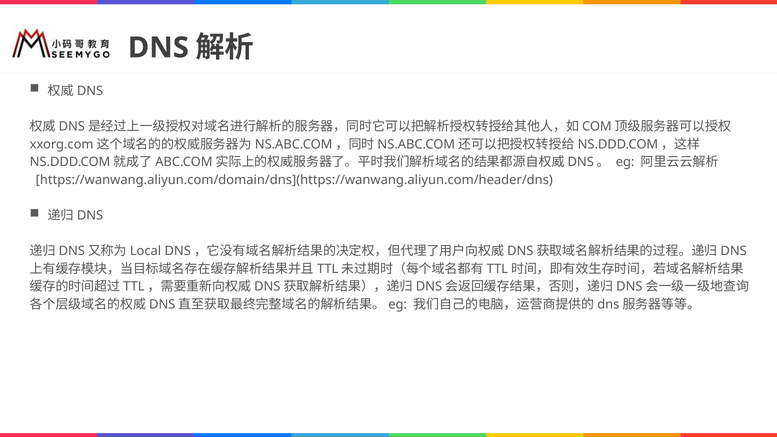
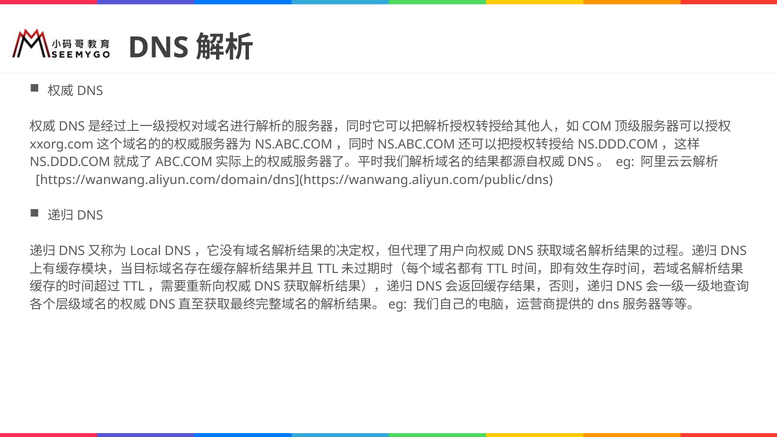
https://wanwang.aliyun.com/domain/dns](https://wanwang.aliyun.com/header/dns: https://wanwang.aliyun.com/domain/dns](https://wanwang.aliyun.com/header/dns -> https://wanwang.aliyun.com/domain/dns](https://wanwang.aliyun.com/public/dns (294, 180)
